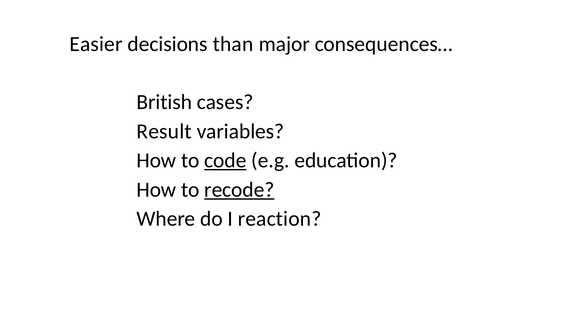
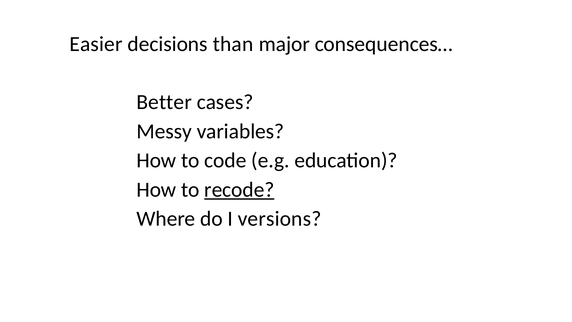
British: British -> Better (164, 102)
Result: Result -> Messy (164, 131)
code underline: present -> none (225, 160)
reaction: reaction -> versions (280, 219)
